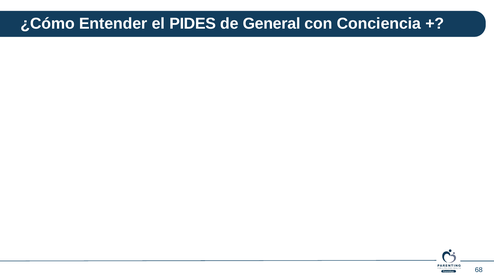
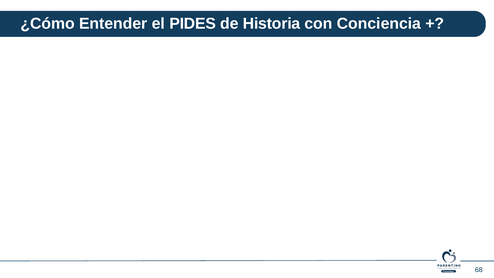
General: General -> Historia (272, 24)
